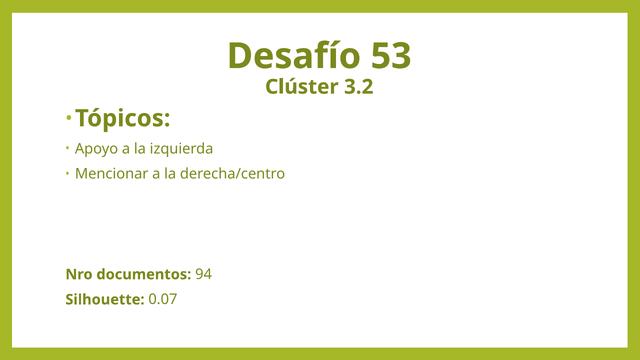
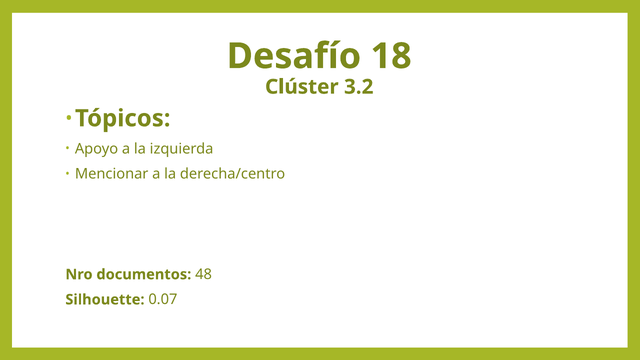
53: 53 -> 18 (391, 56)
94: 94 -> 48 (204, 274)
